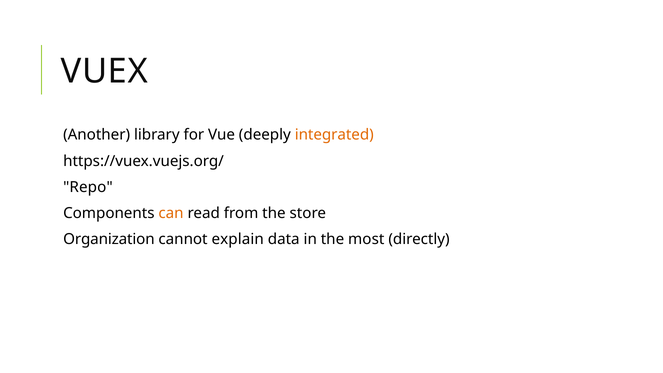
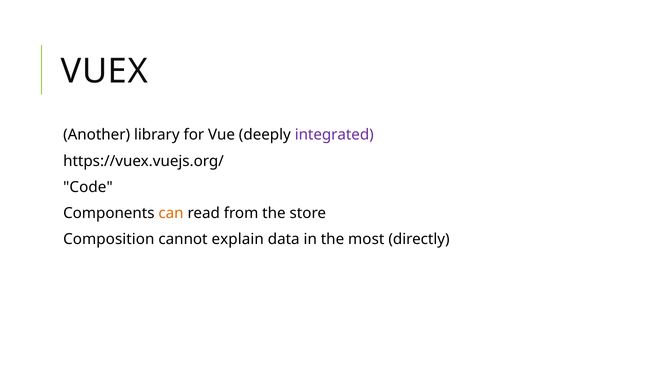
integrated colour: orange -> purple (334, 135)
Repo: Repo -> Code (88, 187)
Organization: Organization -> Composition (109, 239)
